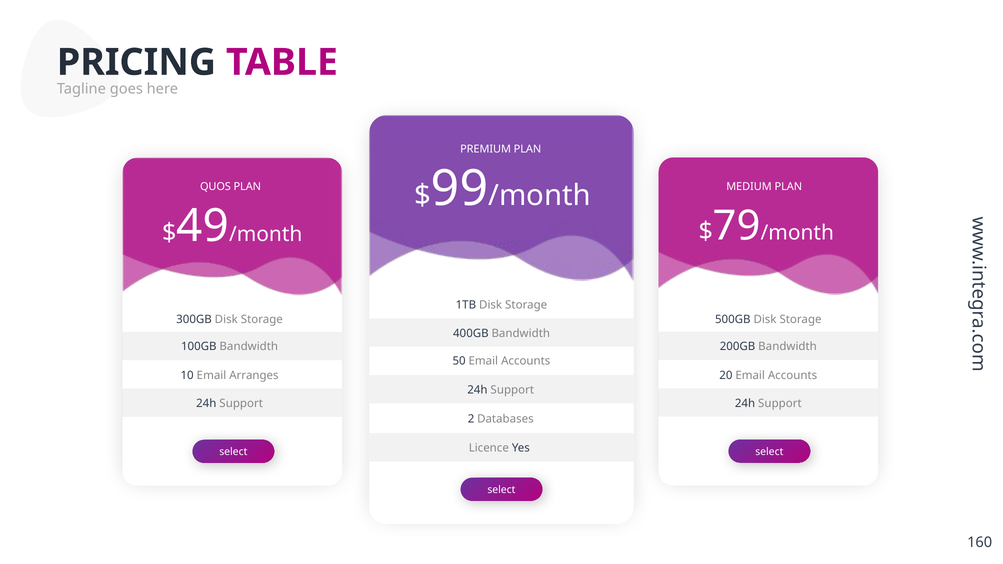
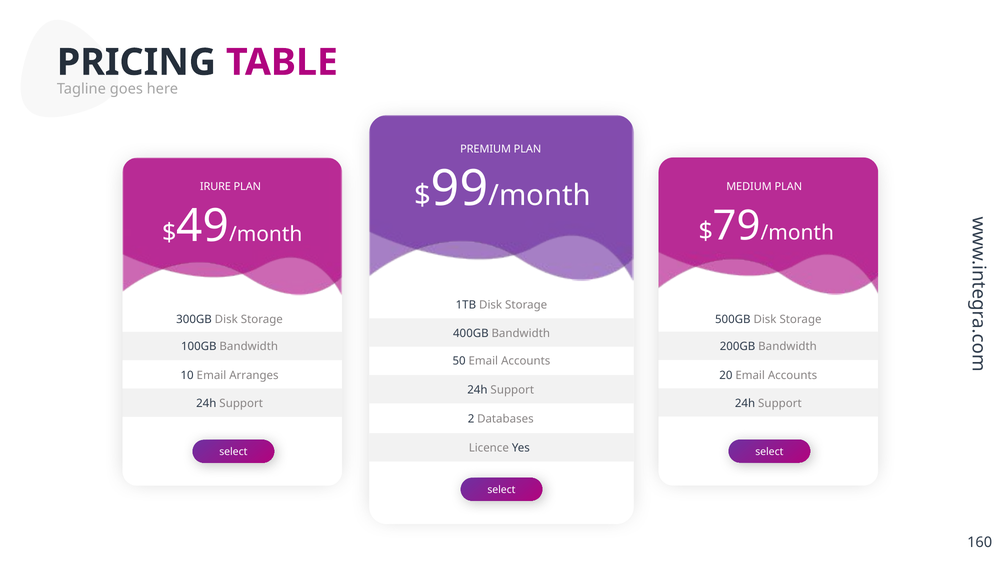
QUOS: QUOS -> IRURE (215, 187)
